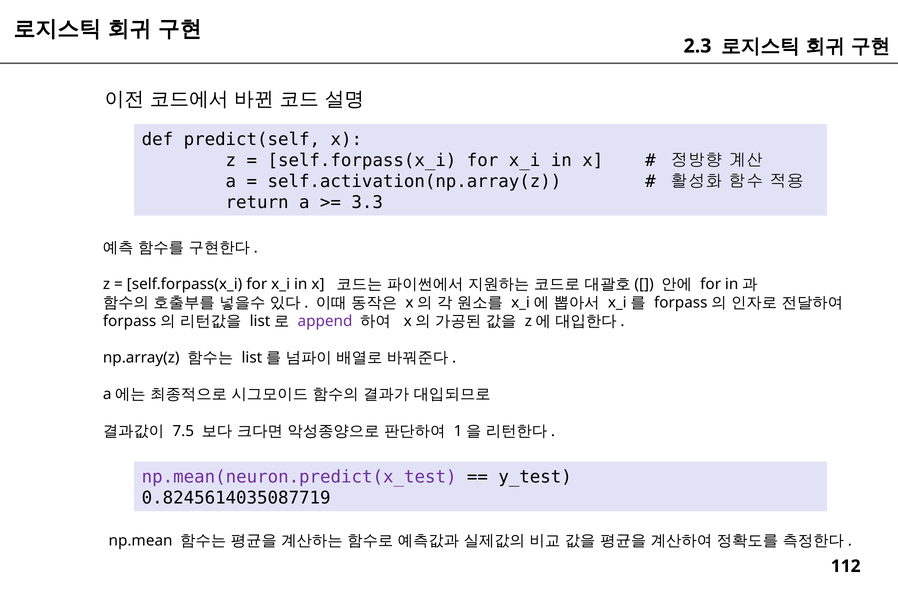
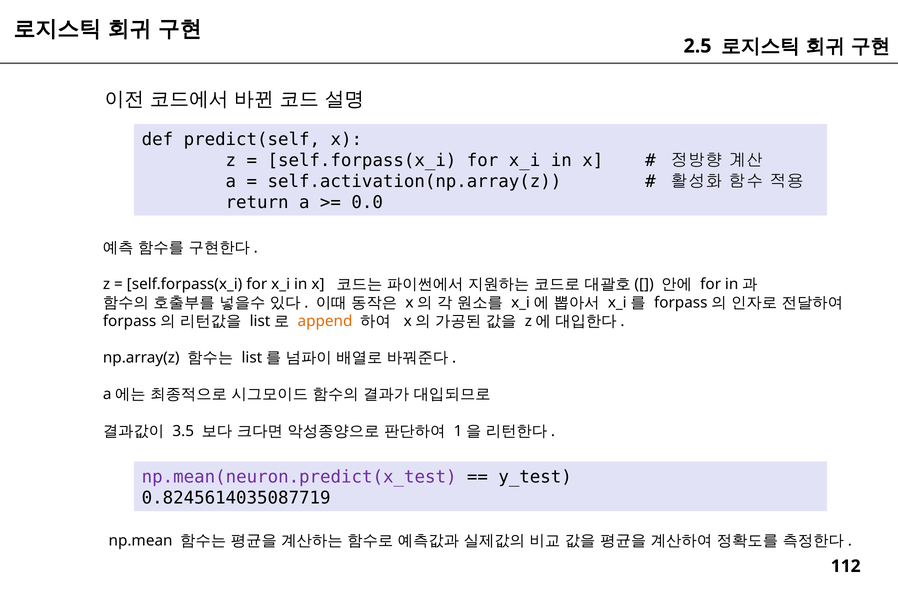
2.3: 2.3 -> 2.5 (698, 46)
3.3: 3.3 -> 0.0 (367, 202)
append colour: purple -> orange (325, 321)
7.5: 7.5 -> 3.5 (183, 431)
